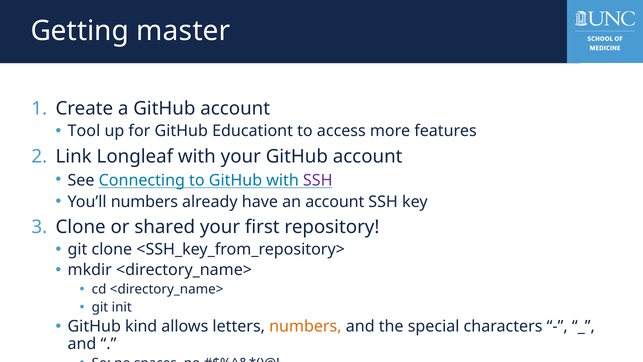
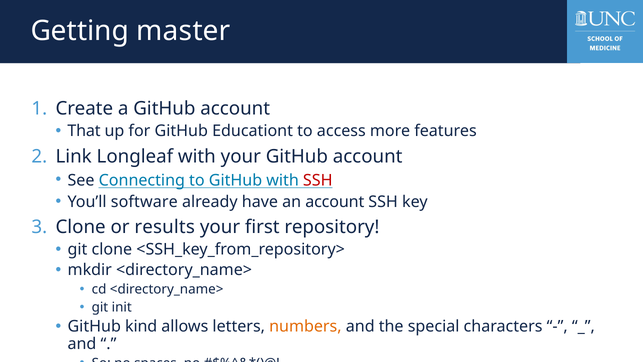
Tool: Tool -> That (84, 131)
SSH colour: purple -> red (318, 180)
You’ll numbers: numbers -> software (144, 202)
shared: shared -> results (165, 227)
